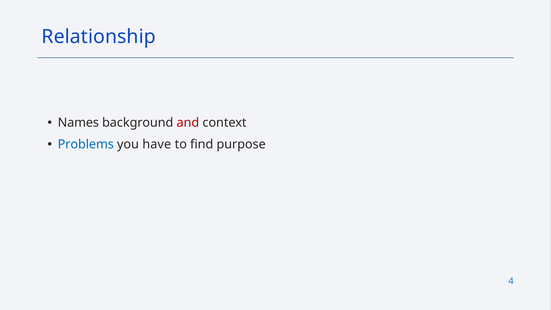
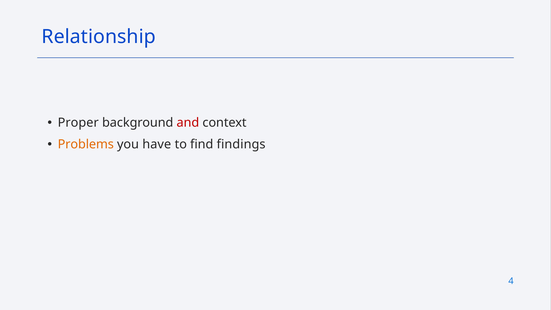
Names: Names -> Proper (78, 123)
Problems colour: blue -> orange (86, 144)
purpose: purpose -> findings (241, 144)
